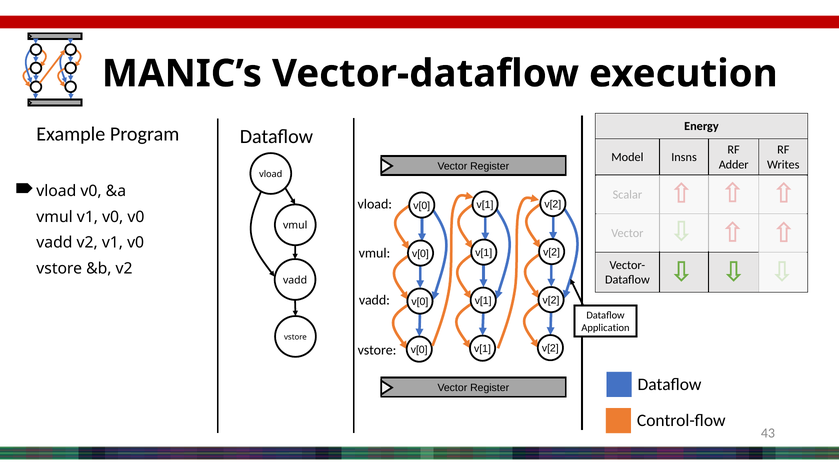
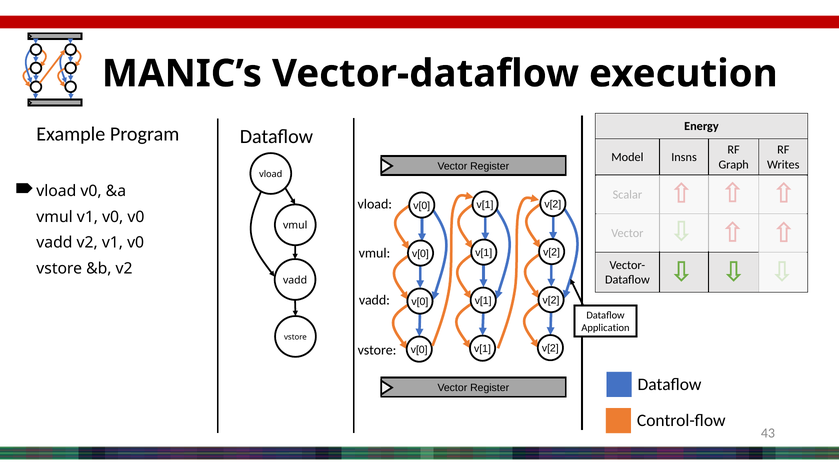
Adder: Adder -> Graph (734, 164)
